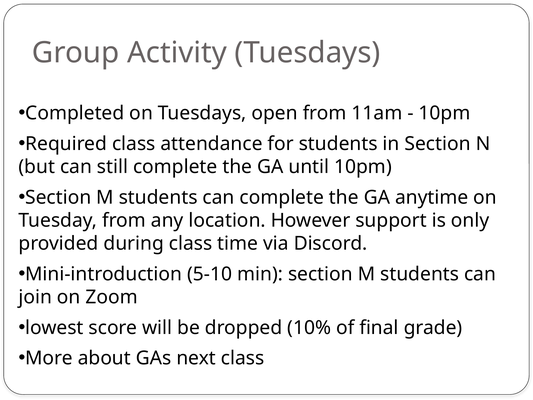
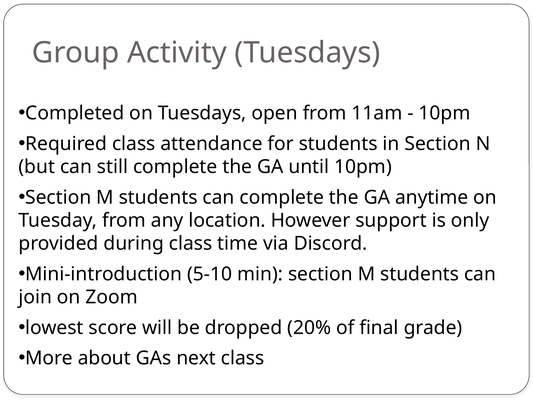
10%: 10% -> 20% (309, 328)
